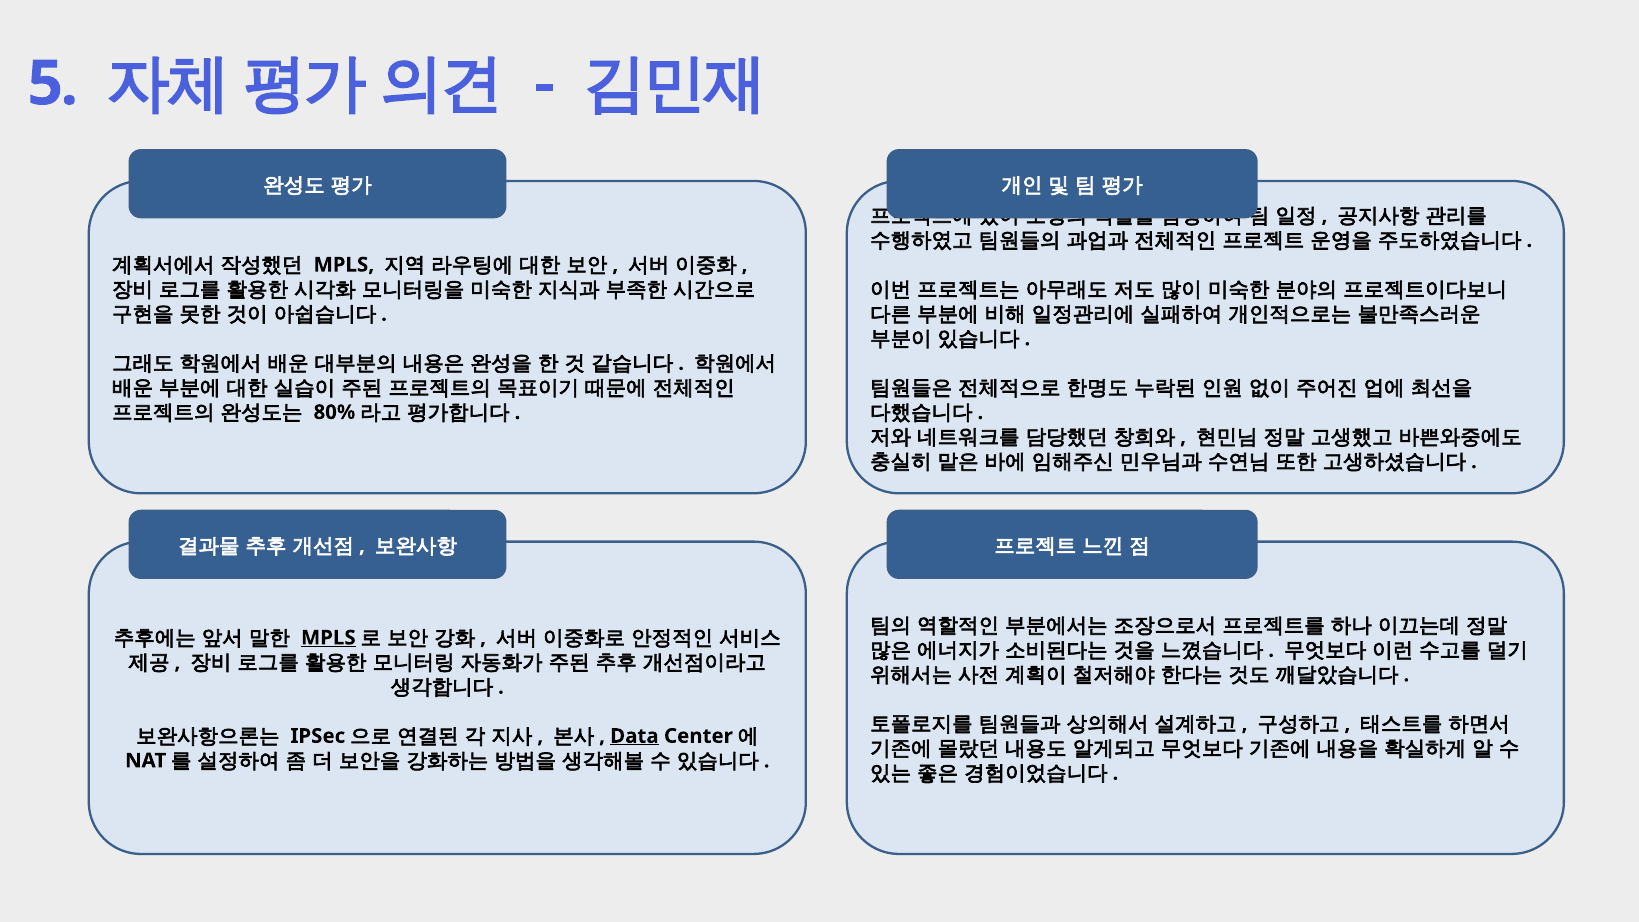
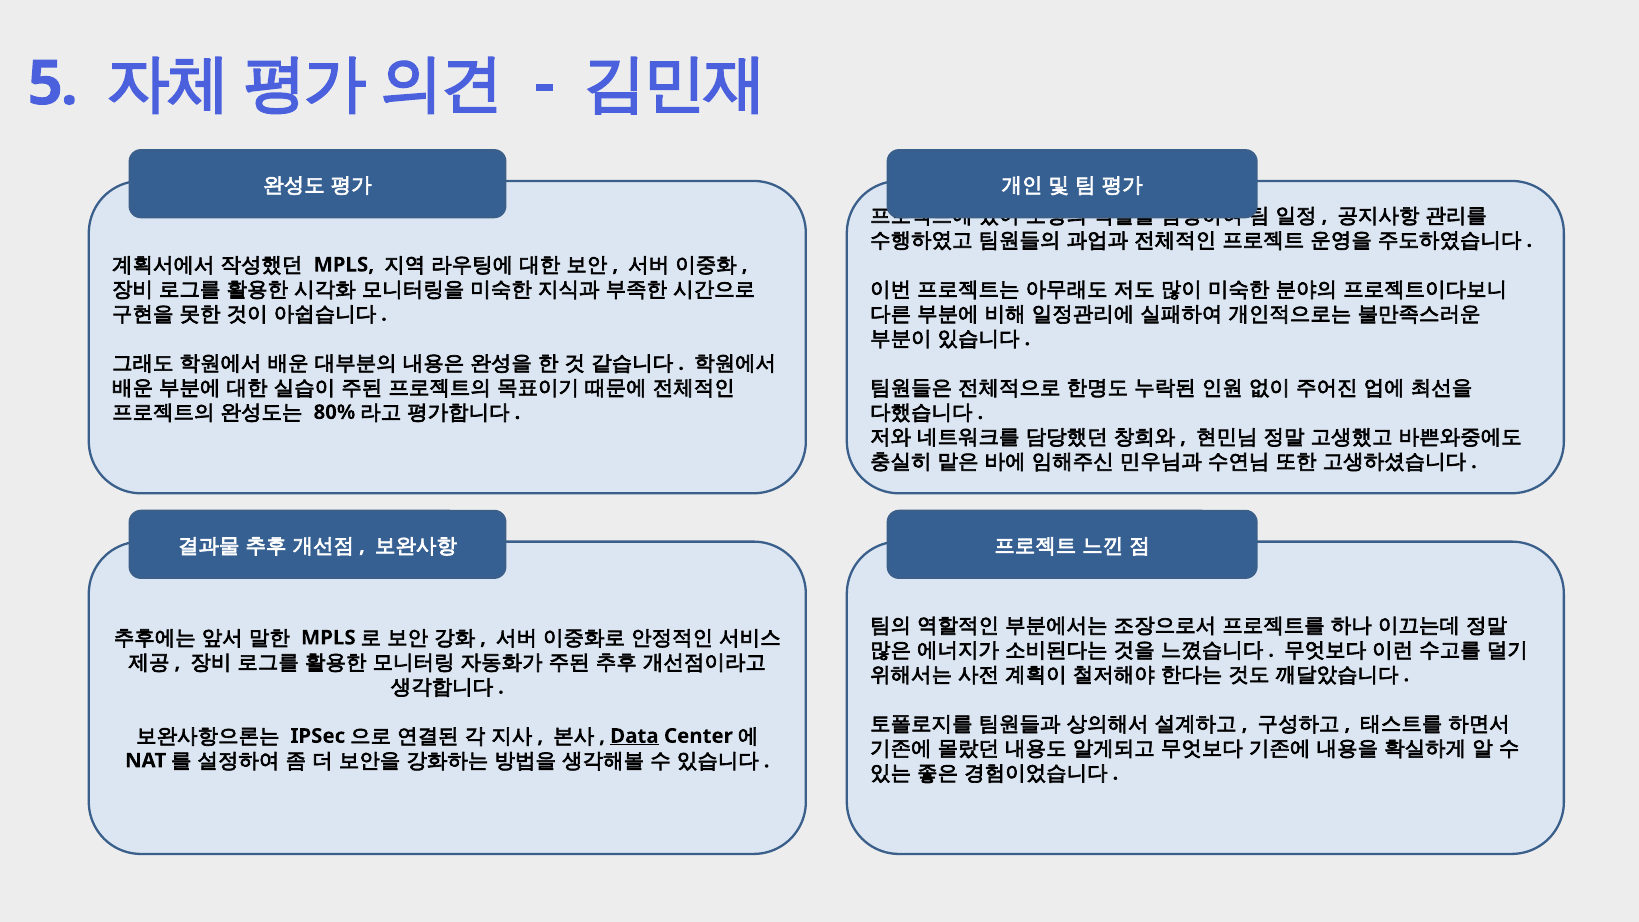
MPLS underline: present -> none (328, 638)
